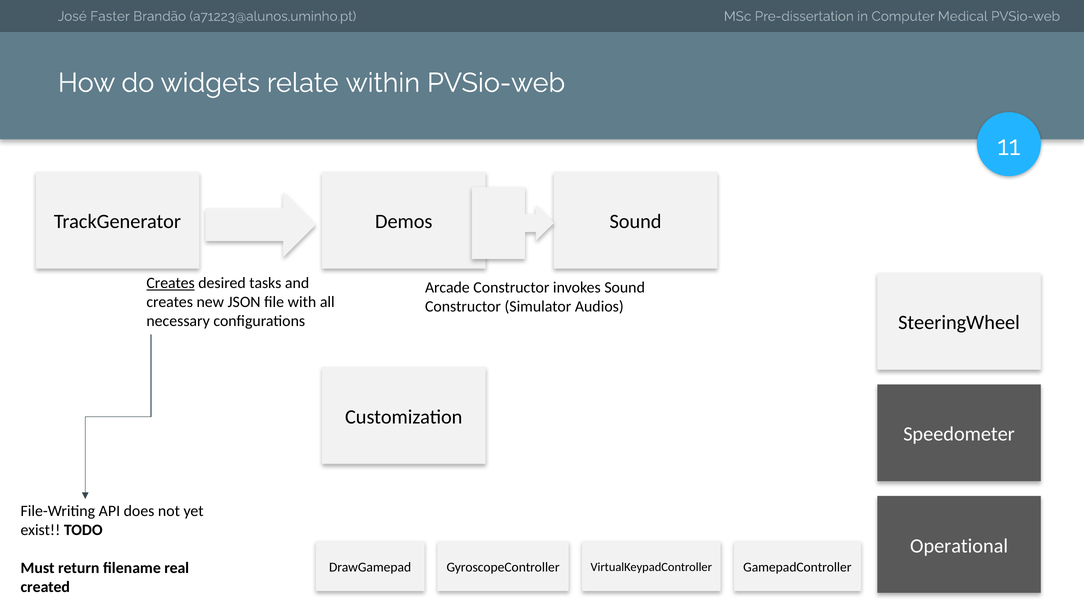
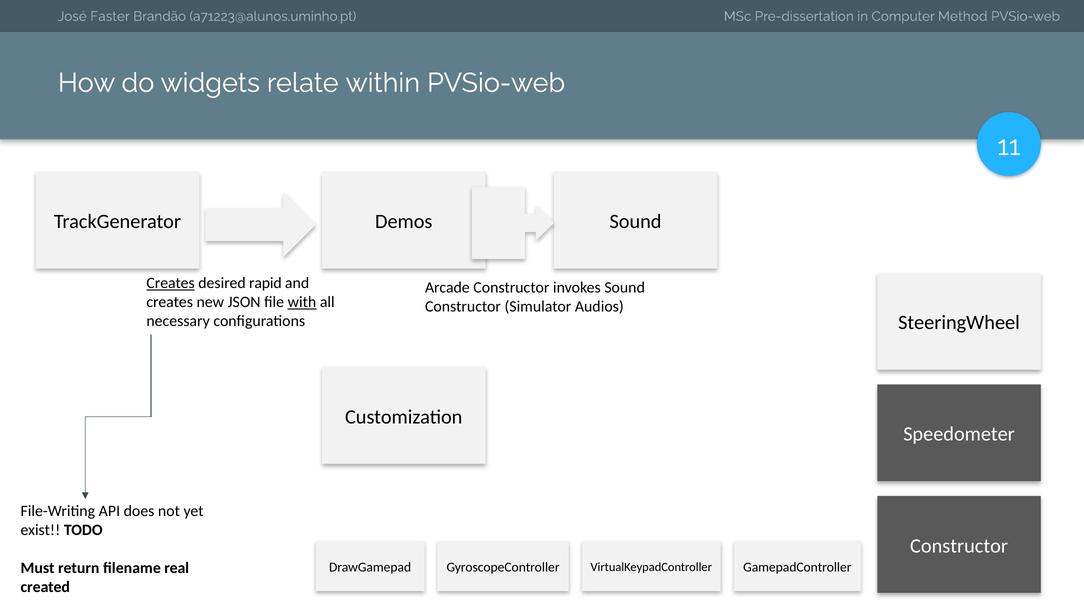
Medical: Medical -> Method (963, 16)
tasks: tasks -> rapid (265, 283)
with underline: none -> present (302, 302)
Operational: Operational -> Constructor (959, 546)
